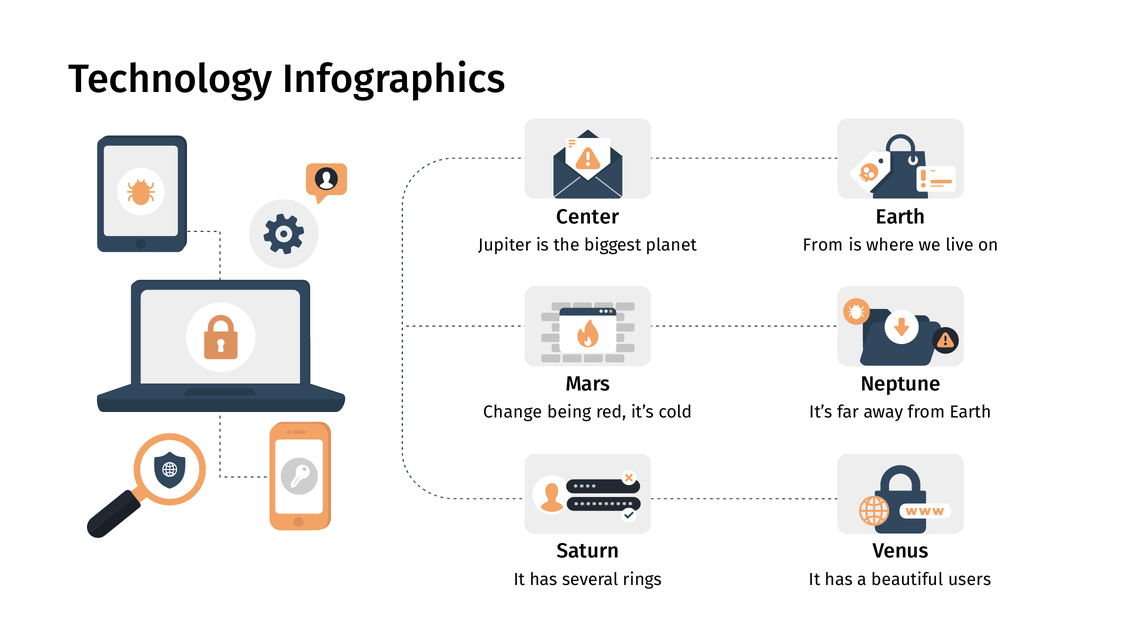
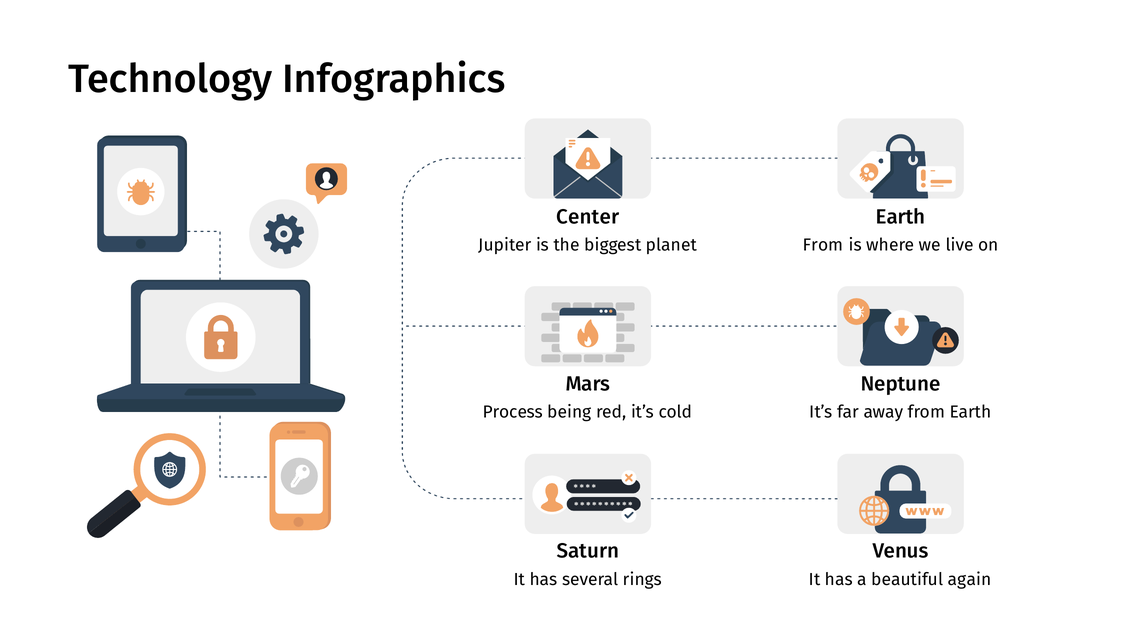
Change: Change -> Process (513, 412)
users: users -> again (970, 580)
